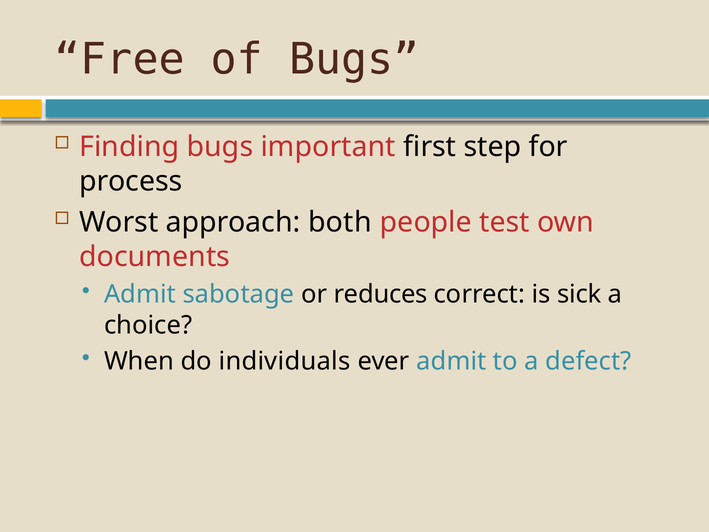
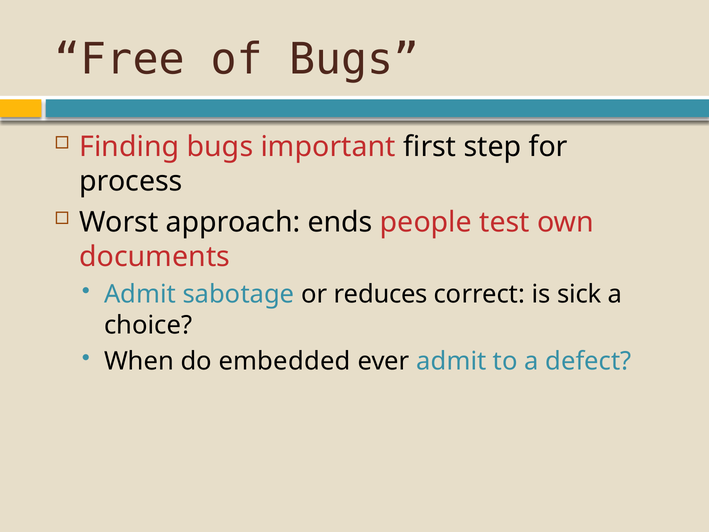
both: both -> ends (340, 222)
individuals: individuals -> embedded (285, 361)
